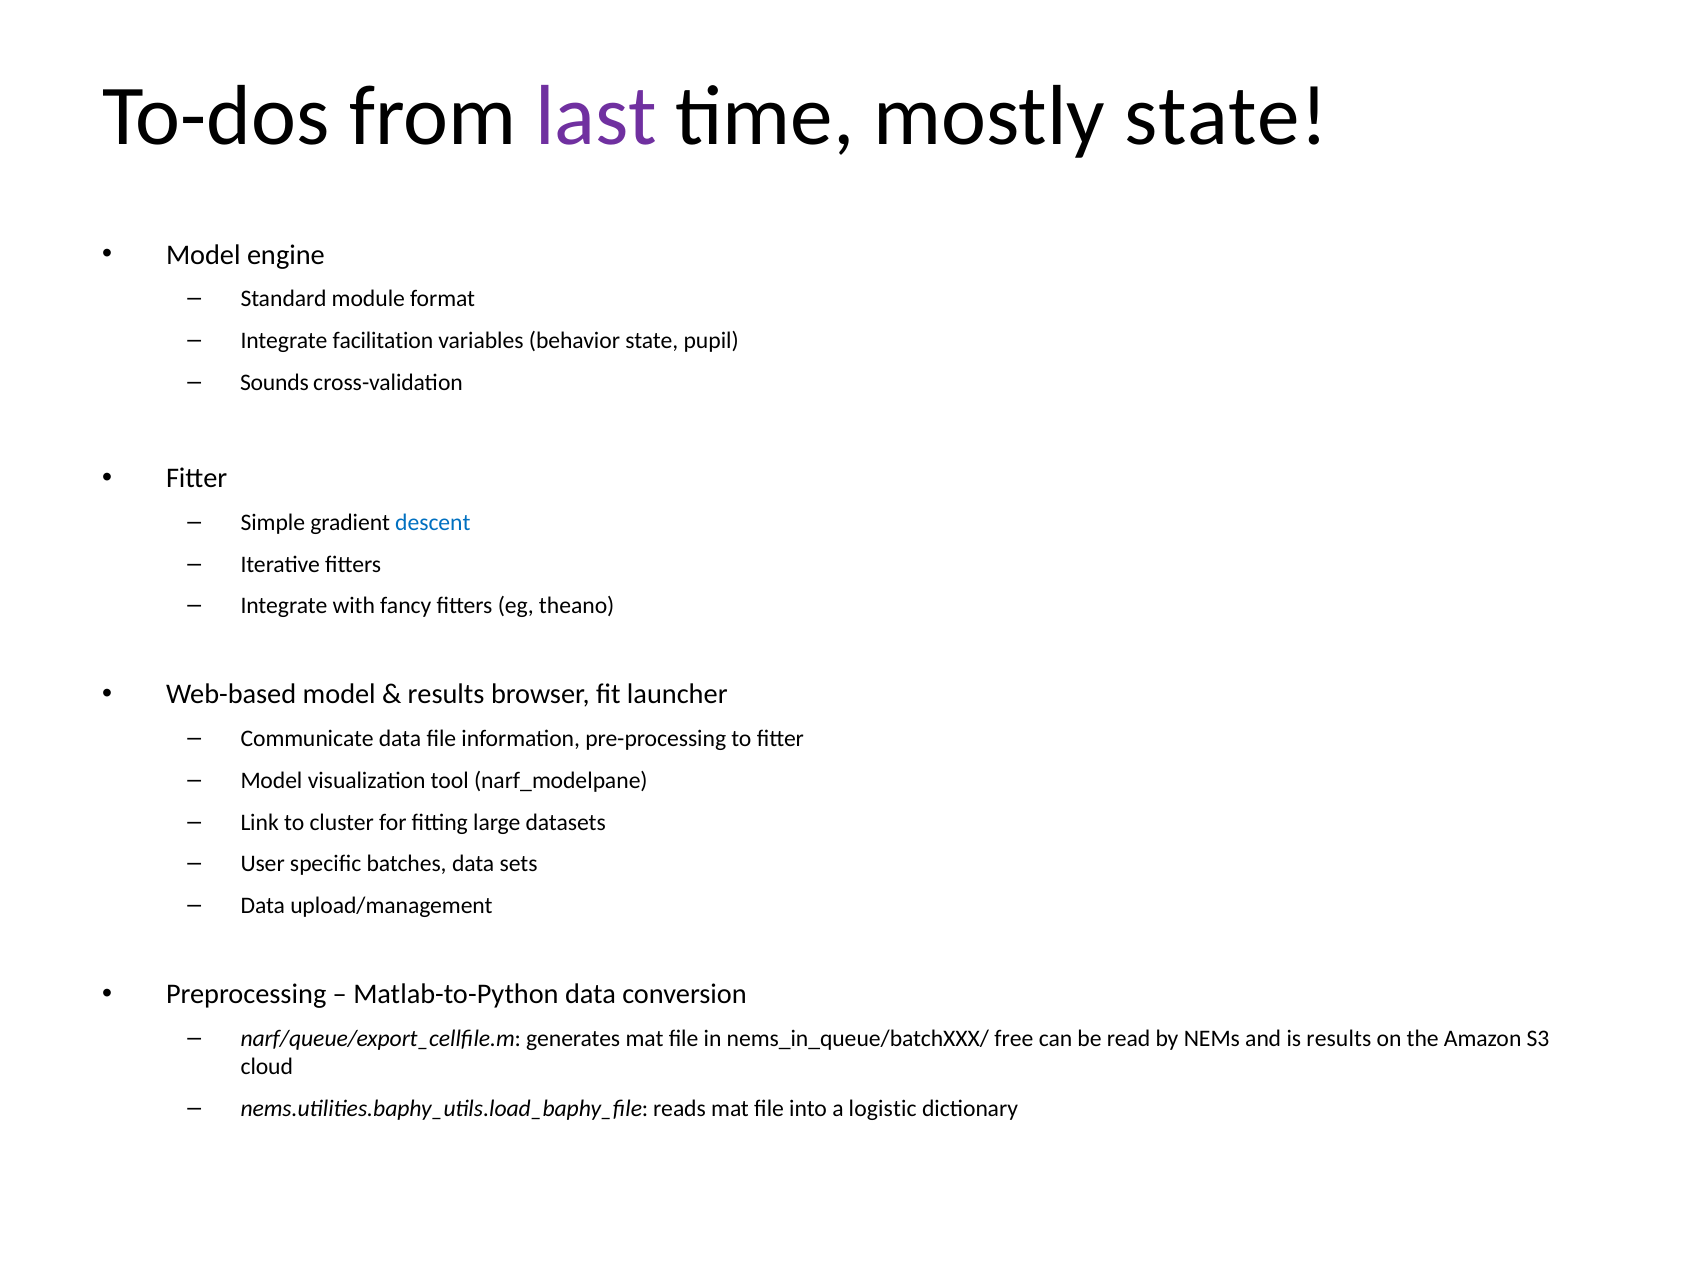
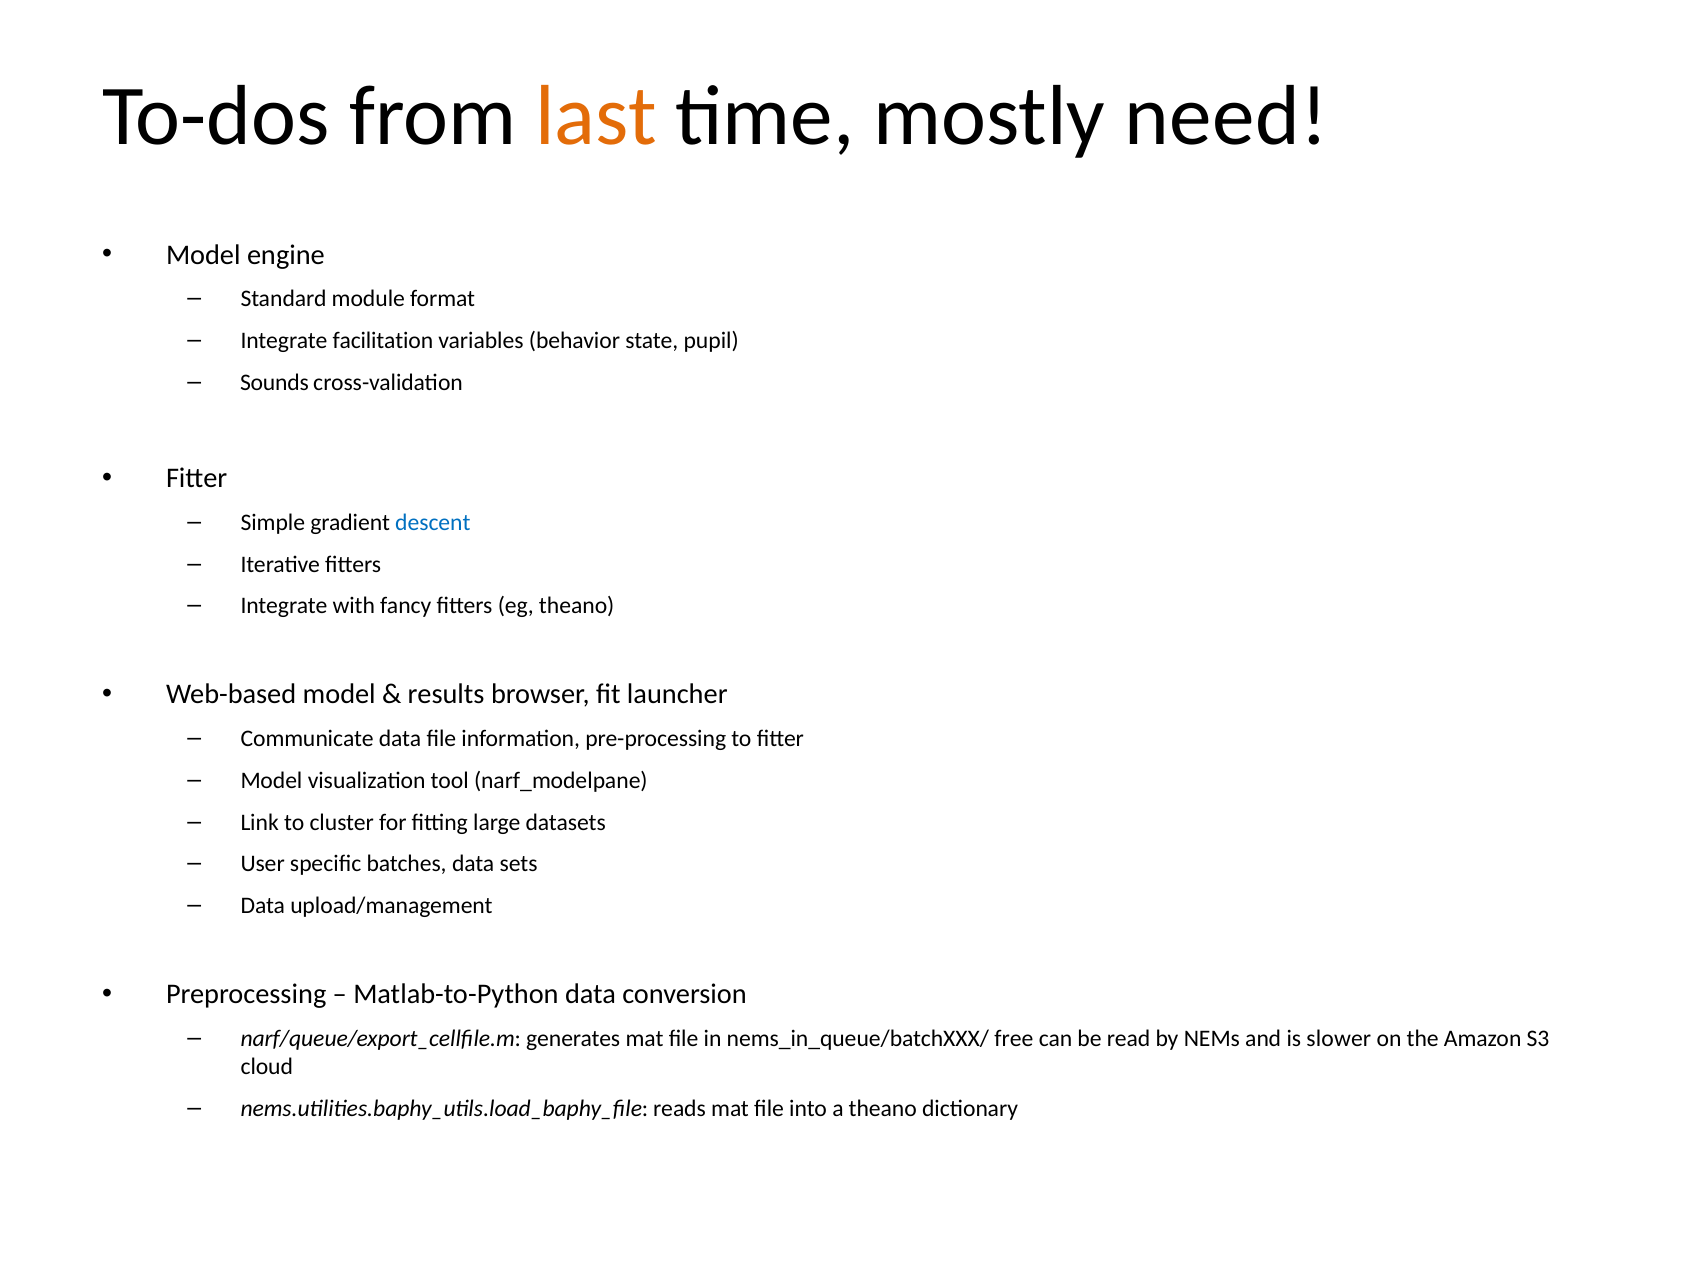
last colour: purple -> orange (596, 117)
mostly state: state -> need (1226, 117)
is results: results -> slower (1339, 1038)
a logistic: logistic -> theano (883, 1108)
